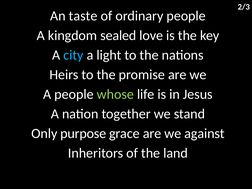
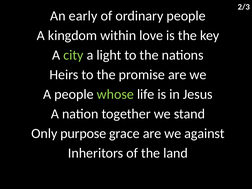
taste: taste -> early (83, 16)
sealed: sealed -> within (118, 35)
city colour: light blue -> light green (73, 55)
